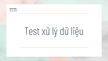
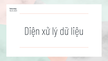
Test: Test -> Diện (32, 31)
